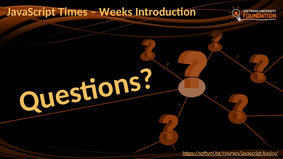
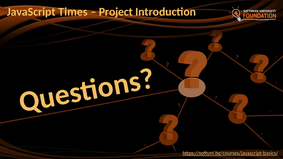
Weeks: Weeks -> Project (116, 12)
